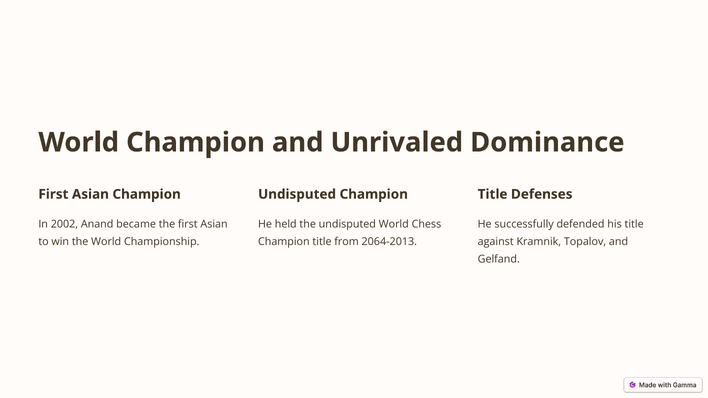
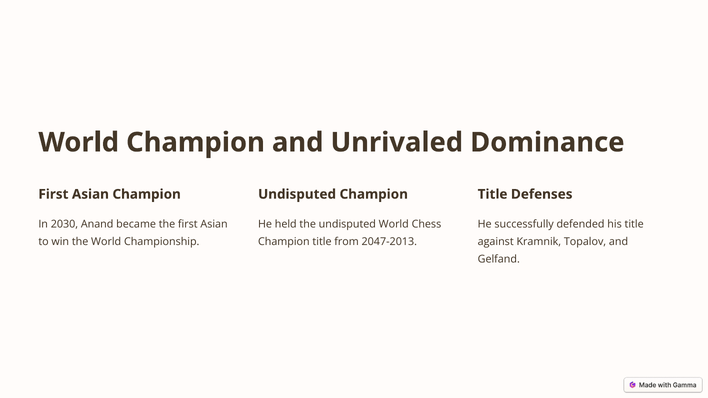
2002: 2002 -> 2030 (64, 225)
2064-2013: 2064-2013 -> 2047-2013 (389, 242)
